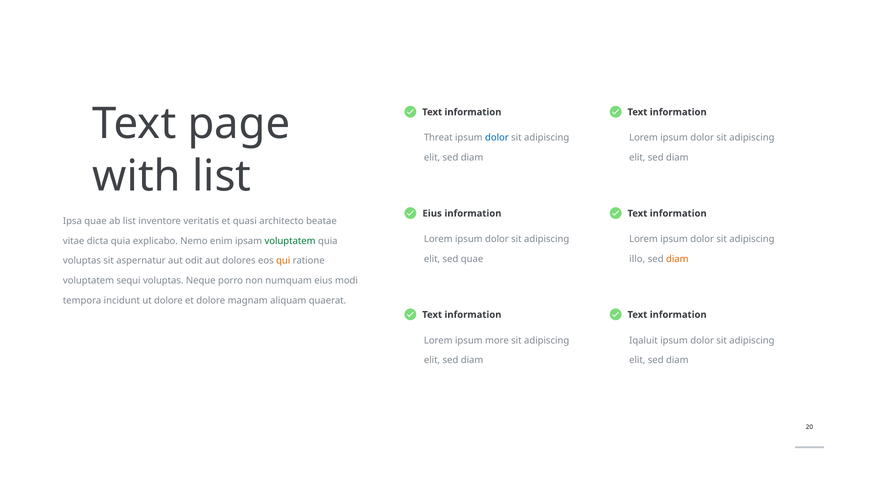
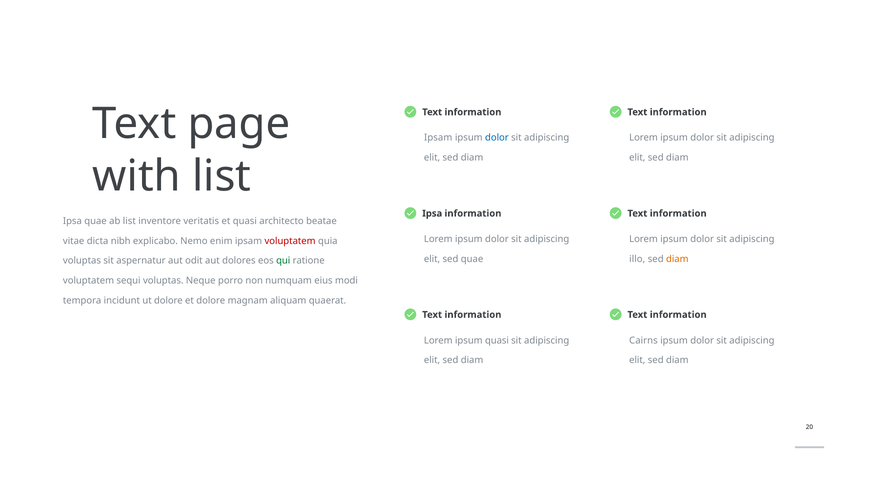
Threat: Threat -> Ipsam (438, 138)
Eius: Eius -> Ipsa (432, 213)
dicta quia: quia -> nibh (121, 241)
voluptatem colour: green -> red (290, 241)
qui colour: orange -> green (283, 261)
ipsum more: more -> quasi (497, 340)
Iqaluit: Iqaluit -> Cairns (643, 340)
